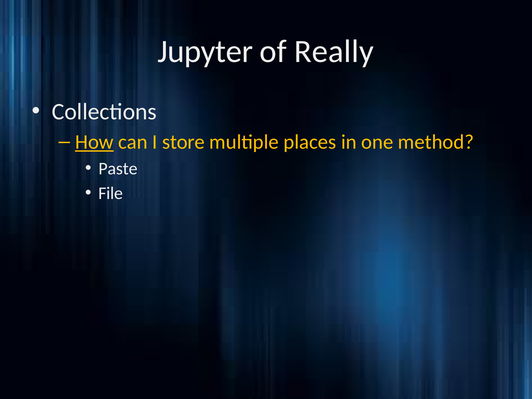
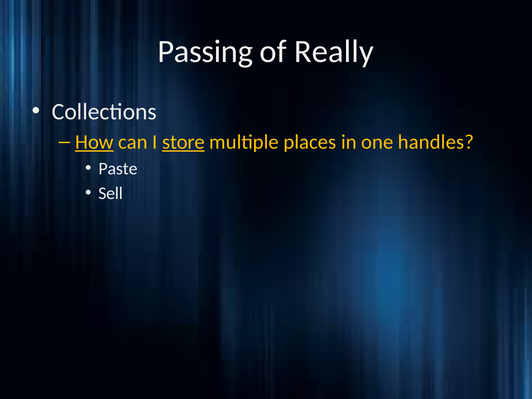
Jupyter: Jupyter -> Passing (205, 51)
store underline: none -> present (183, 142)
method: method -> handles (436, 142)
File: File -> Sell (111, 193)
